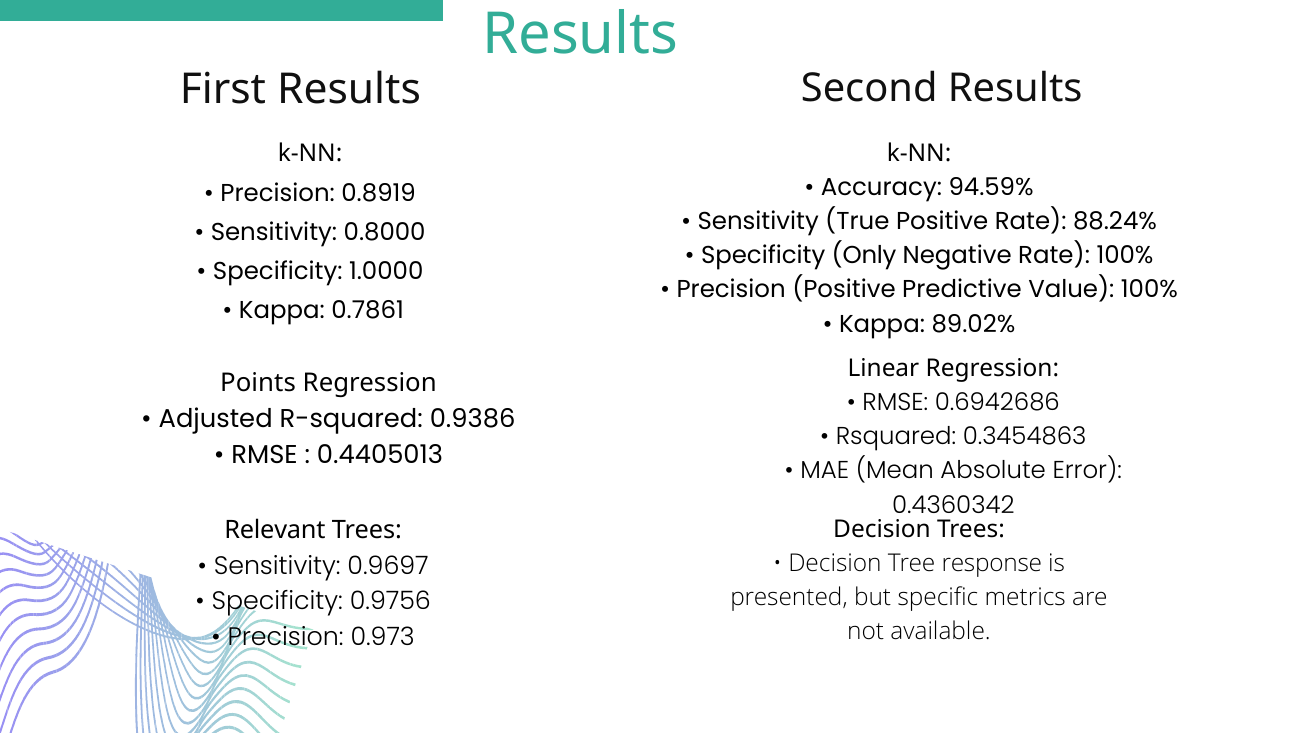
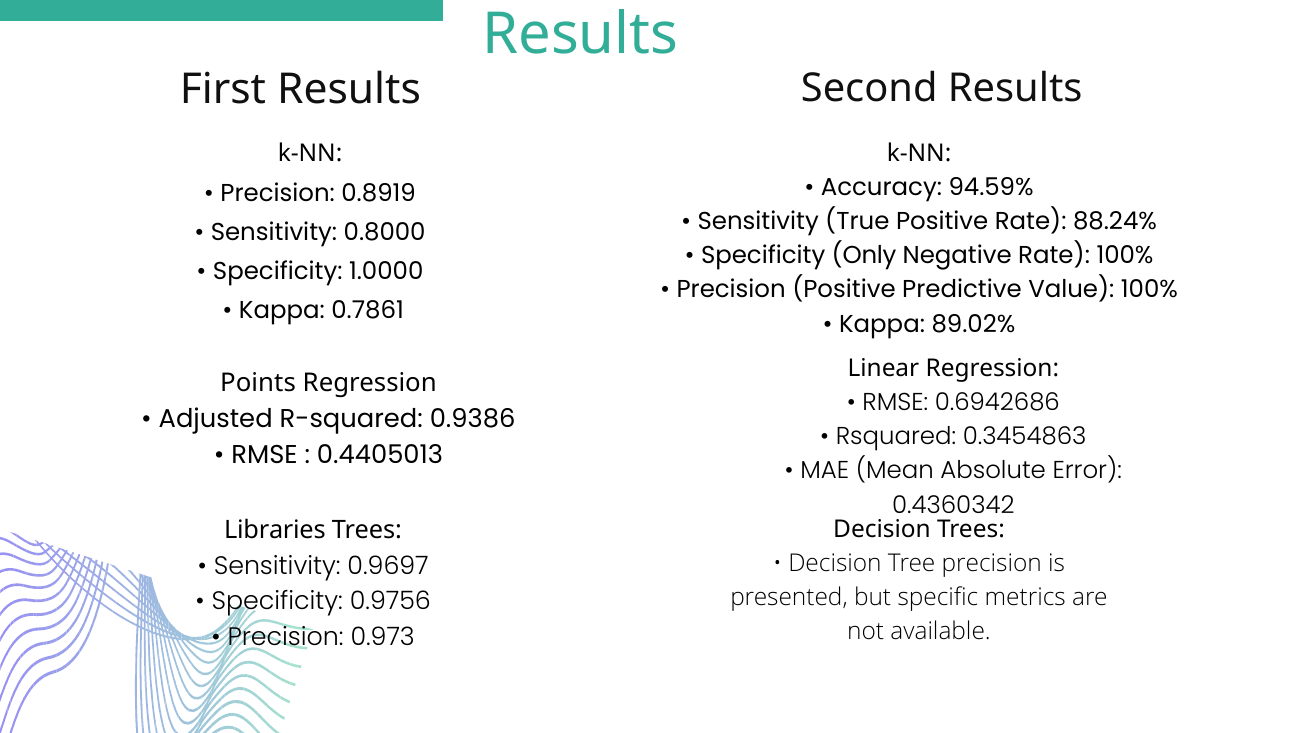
Relevant: Relevant -> Libraries (275, 531)
Tree response: response -> precision (992, 563)
